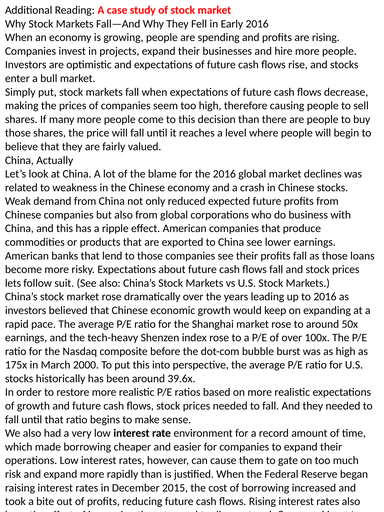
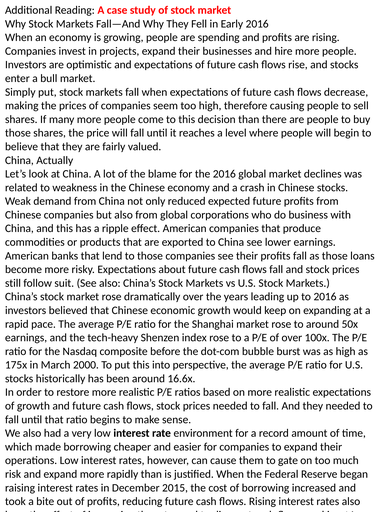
lets: lets -> still (13, 283)
39.6x: 39.6x -> 16.6x (181, 379)
